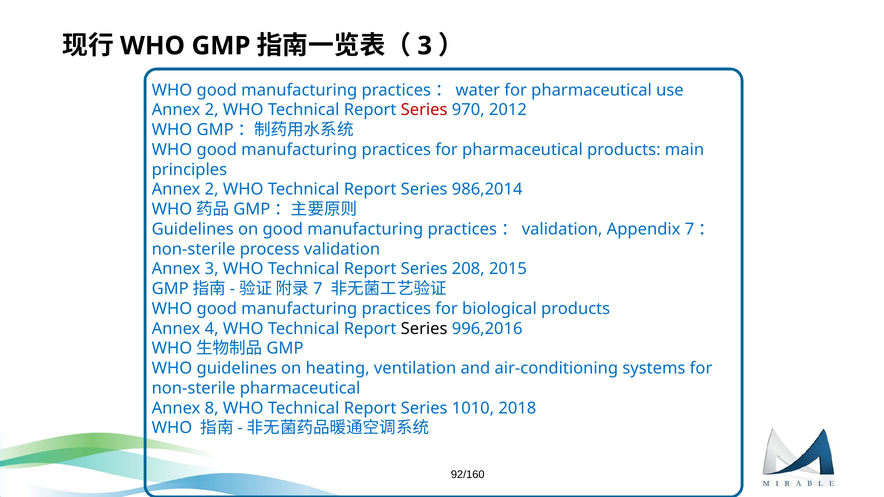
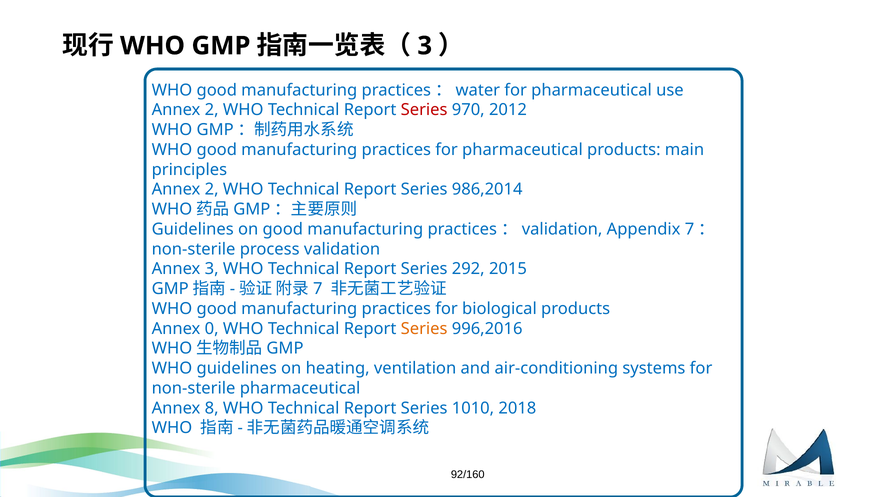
208: 208 -> 292 (468, 269)
4: 4 -> 0 (212, 329)
Series colour: black -> orange (424, 329)
